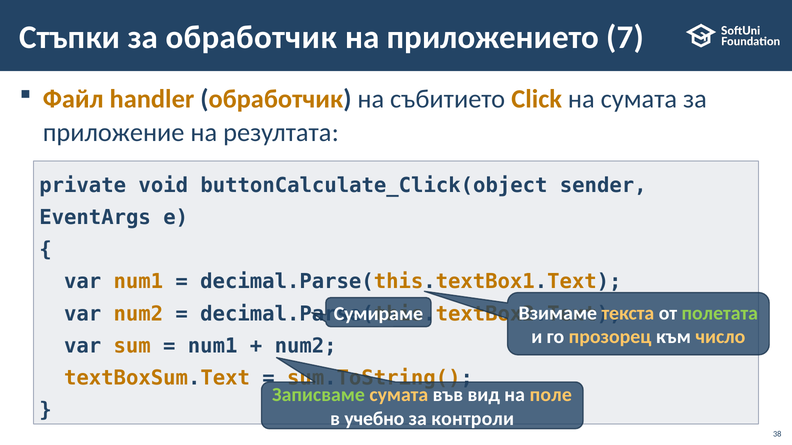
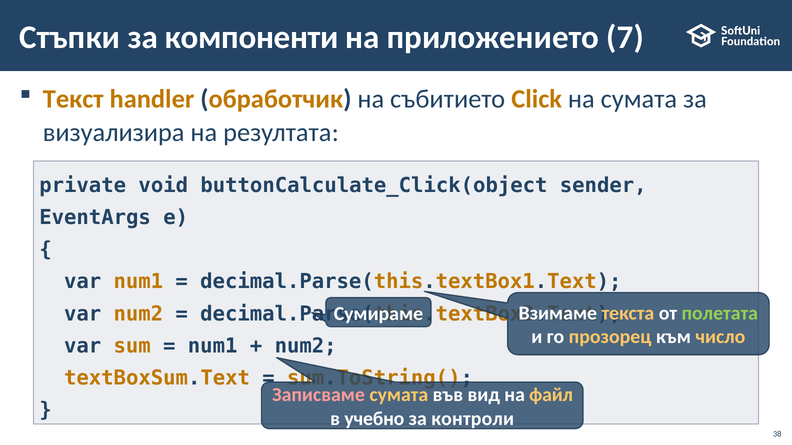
за обработчик: обработчик -> компоненти (252, 37)
Файл: Файл -> Текст (73, 99)
приложение: приложение -> визуализира (114, 133)
Записваме colour: light green -> pink (319, 395)
поле: поле -> файл (551, 395)
